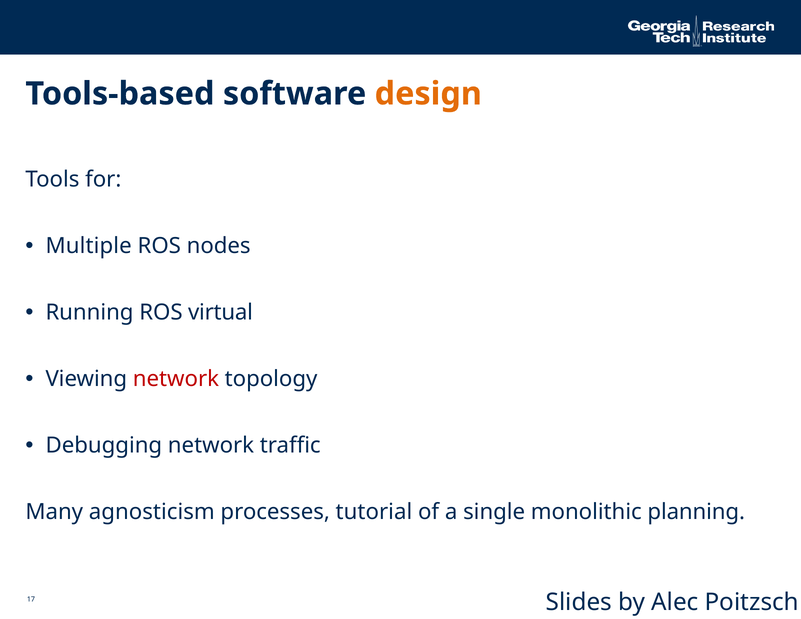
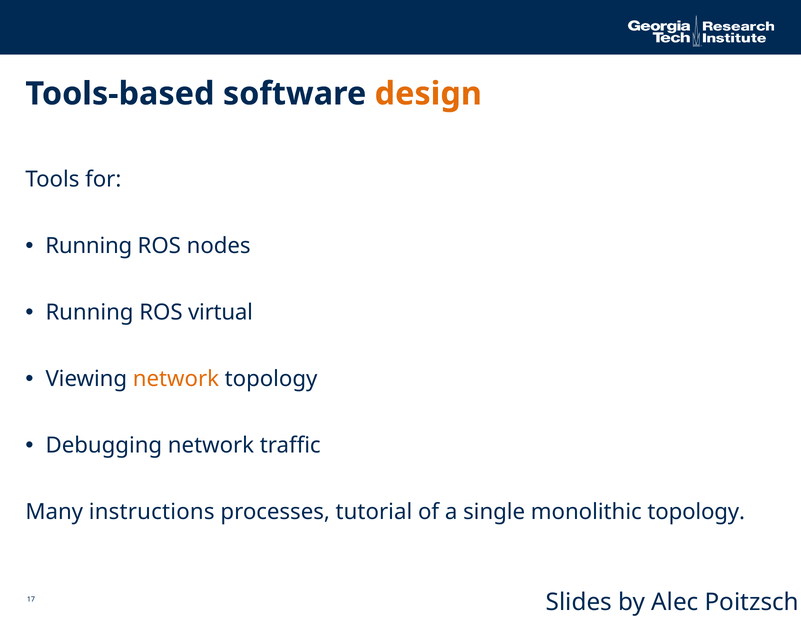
Multiple: Multiple -> Running (89, 246)
network colour: red -> orange (176, 379)
agnosticism: agnosticism -> instructions (152, 512)
monolithic planning: planning -> topology (696, 512)
